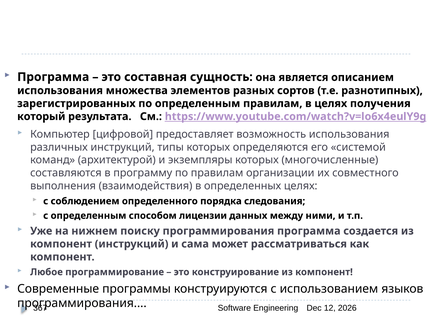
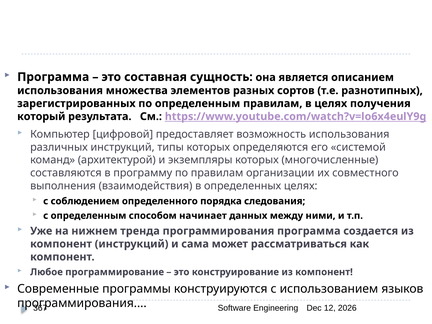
лицензии: лицензии -> начинает (203, 216)
поиску: поиску -> тренда (140, 231)
